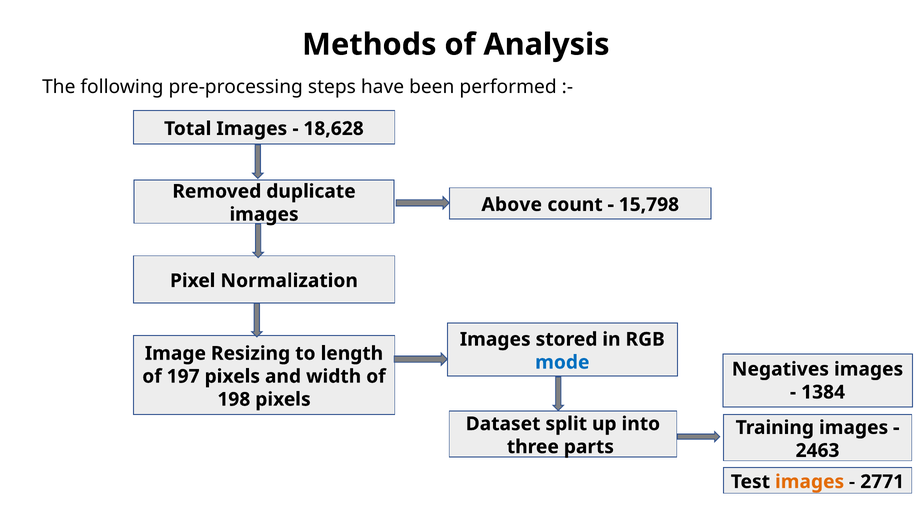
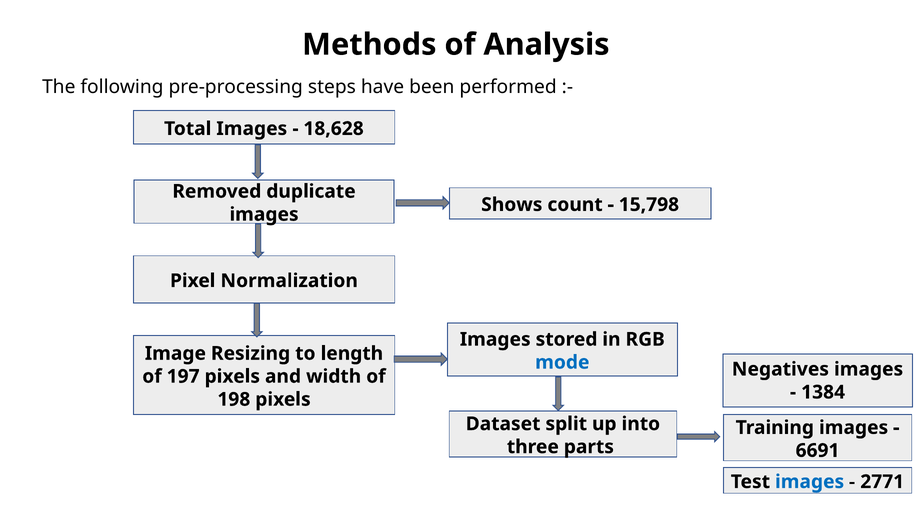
Above: Above -> Shows (512, 205)
2463: 2463 -> 6691 (818, 451)
images colour: orange -> blue (810, 482)
